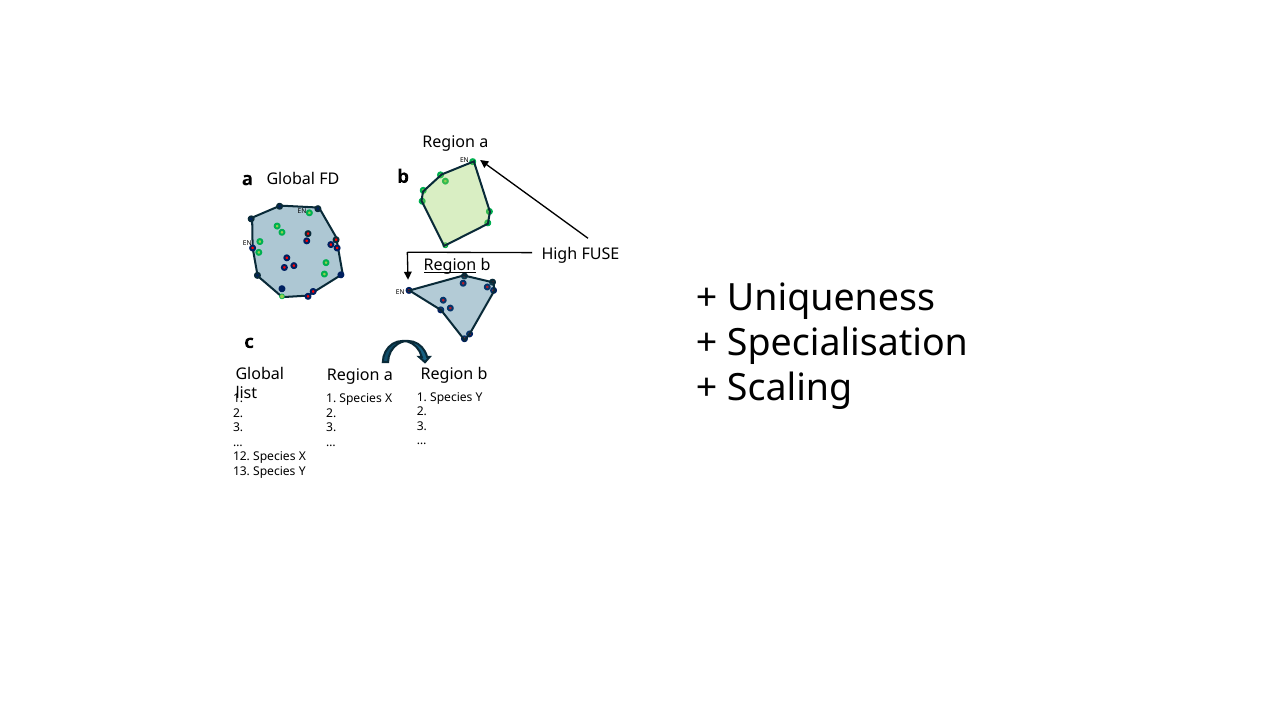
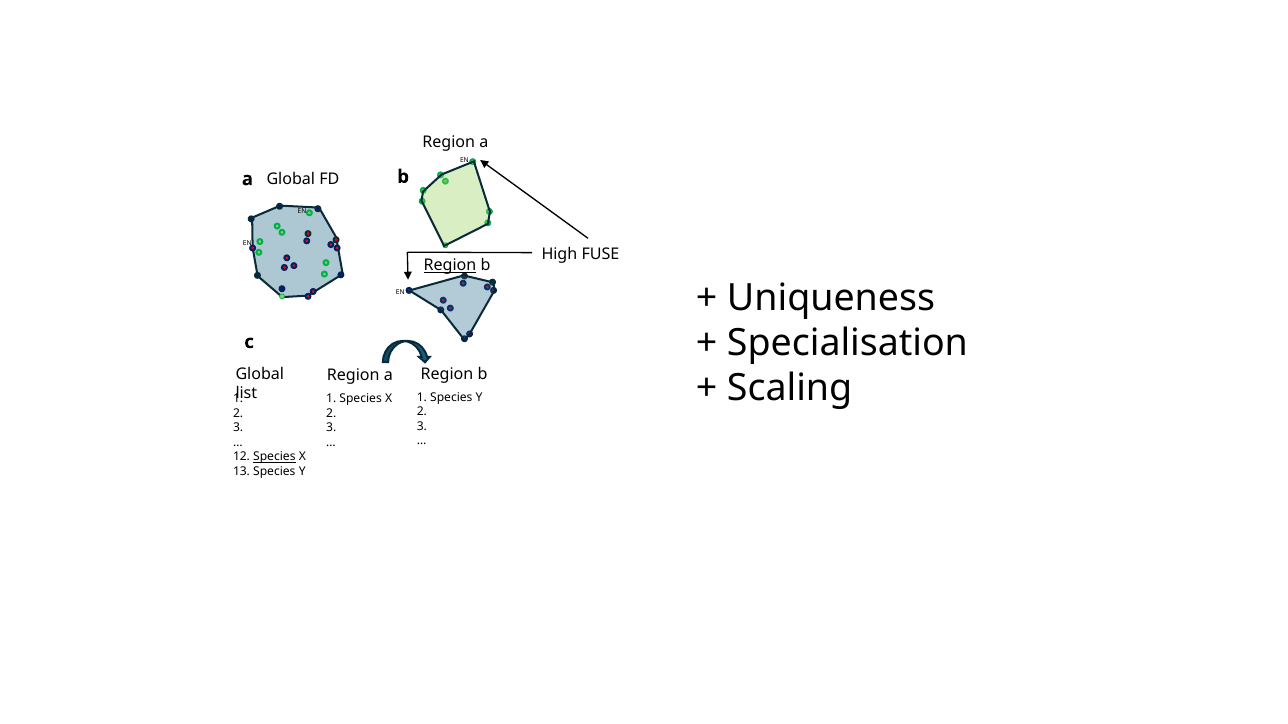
Species underline: none -> present (274, 457)
